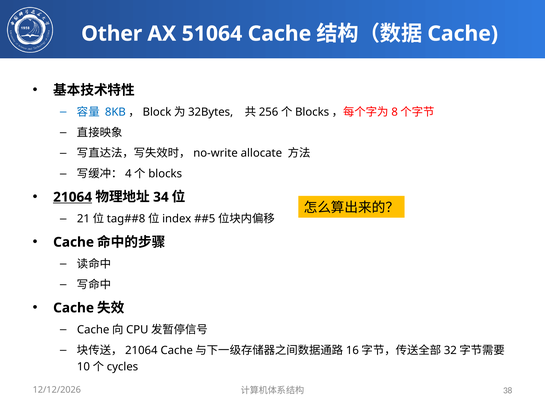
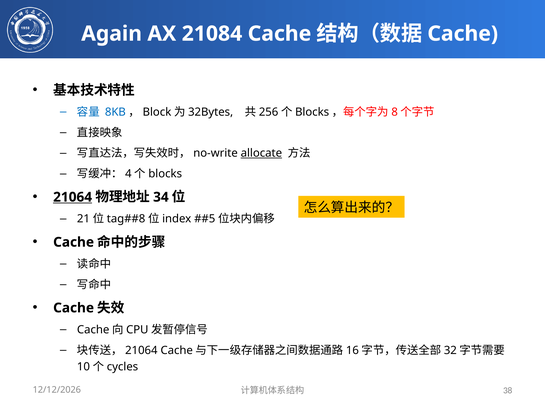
Other: Other -> Again (112, 34)
51064: 51064 -> 21084 (212, 34)
allocate underline: none -> present (261, 153)
